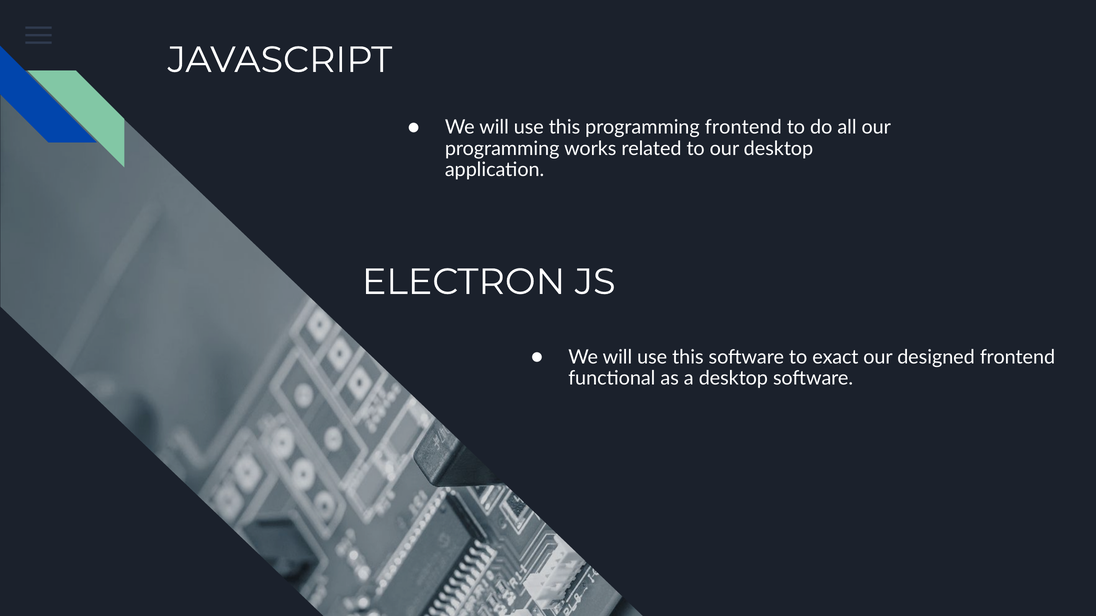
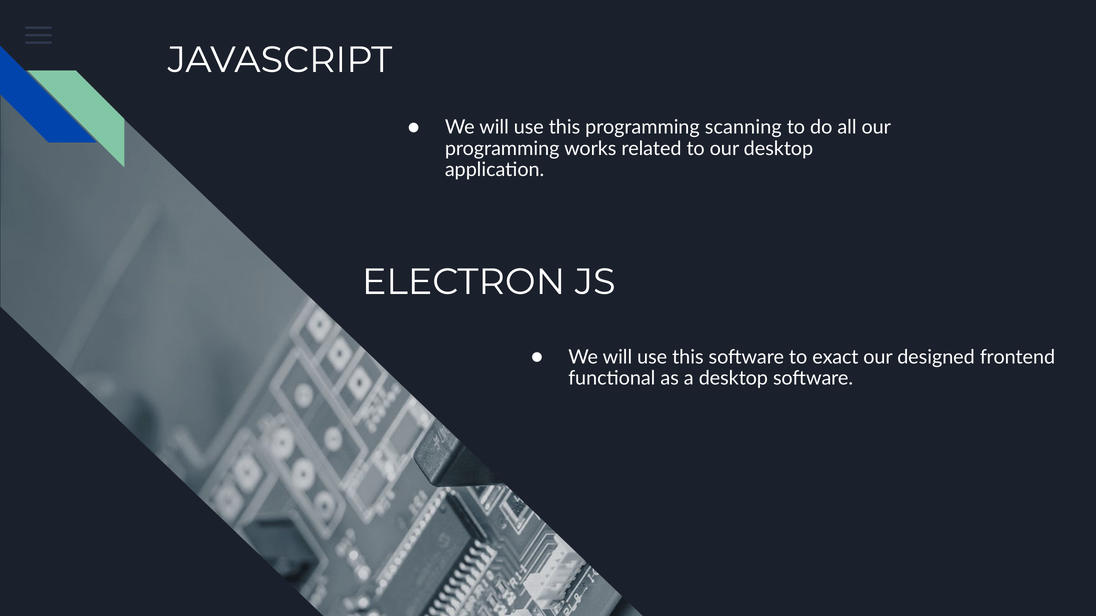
programming frontend: frontend -> scanning (743, 127)
